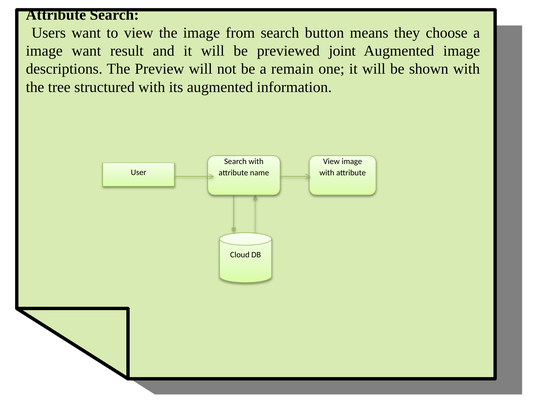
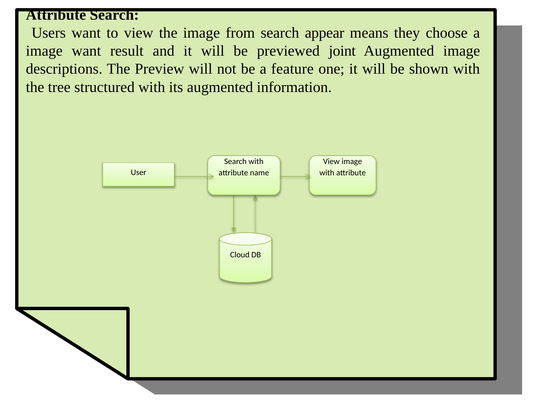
button: button -> appear (325, 33)
remain: remain -> feature (292, 69)
